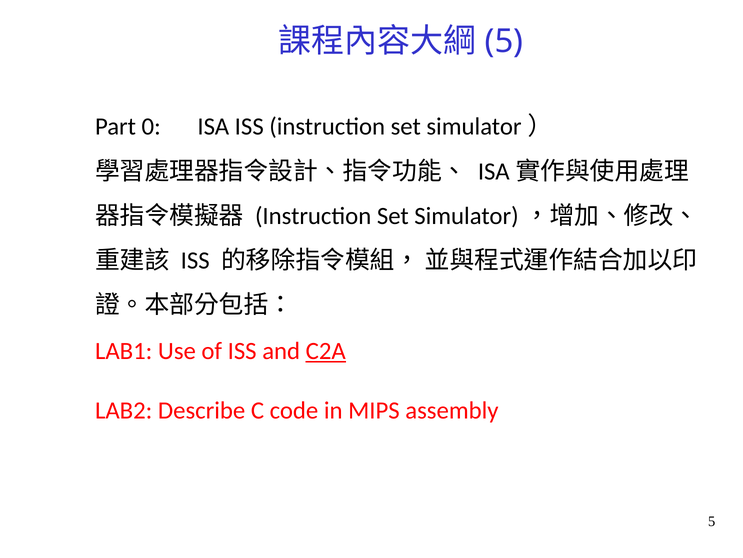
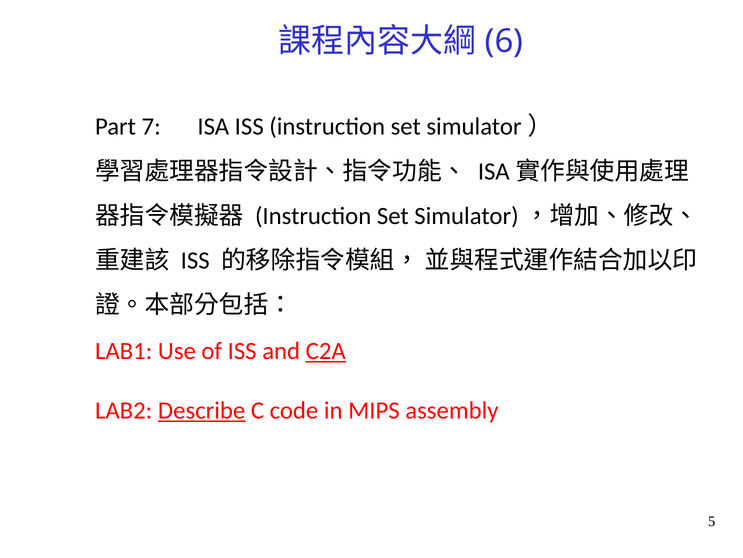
5: 5 -> 6 (504, 41)
0: 0 -> 7 (151, 127)
Describe underline: none -> present (202, 410)
